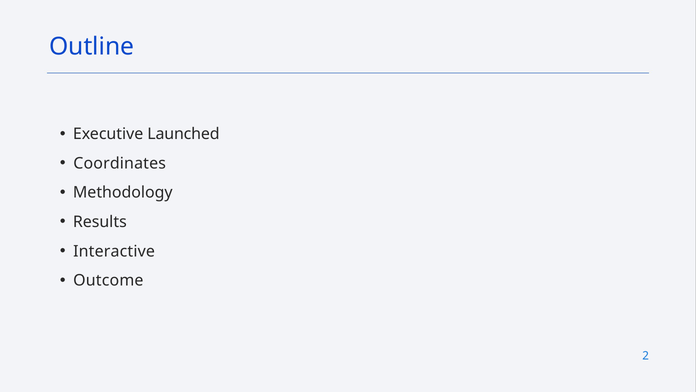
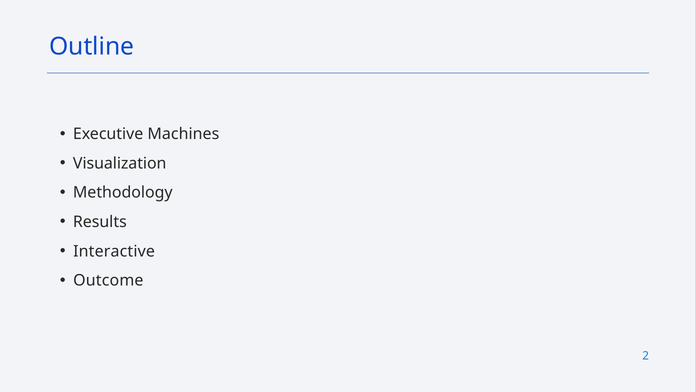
Launched: Launched -> Machines (183, 134)
Coordinates: Coordinates -> Visualization (120, 163)
